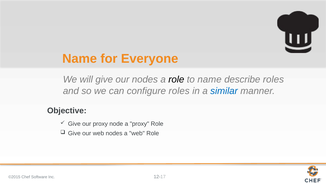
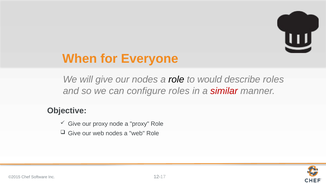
Name: Name -> When (80, 59)
to name: name -> would (210, 80)
similar colour: blue -> red (224, 91)
